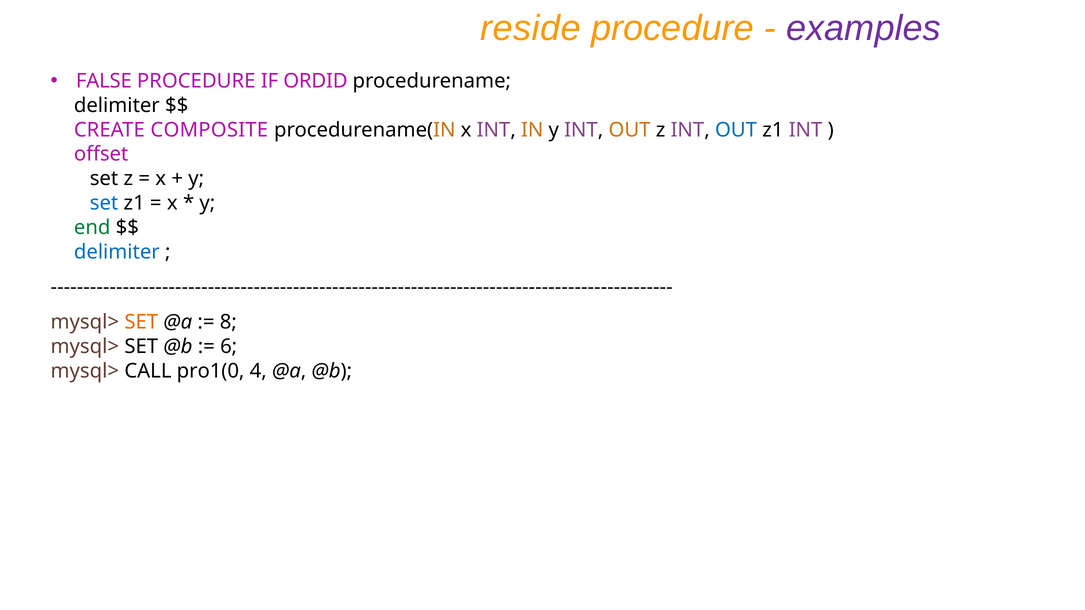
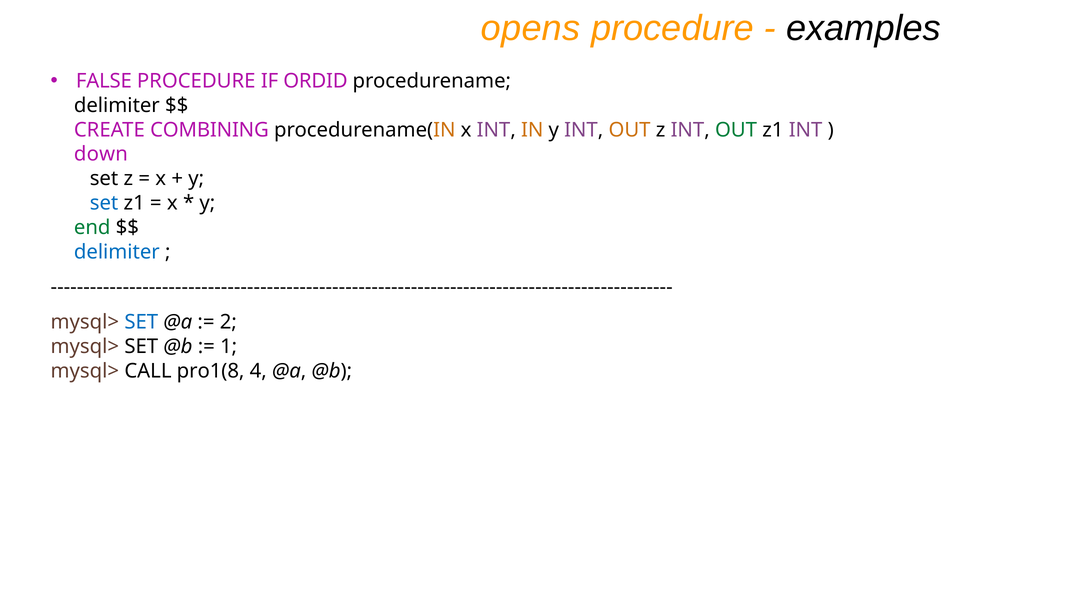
reside: reside -> opens (531, 28)
examples colour: purple -> black (863, 28)
COMPOSITE: COMPOSITE -> COMBINING (210, 130)
OUT colour: blue -> green (736, 130)
offset: offset -> down (101, 154)
SET colour: orange -> blue (141, 322)
8: 8 -> 2 (228, 322)
6: 6 -> 1 (229, 347)
pro1(0: pro1(0 -> pro1(8 (211, 371)
